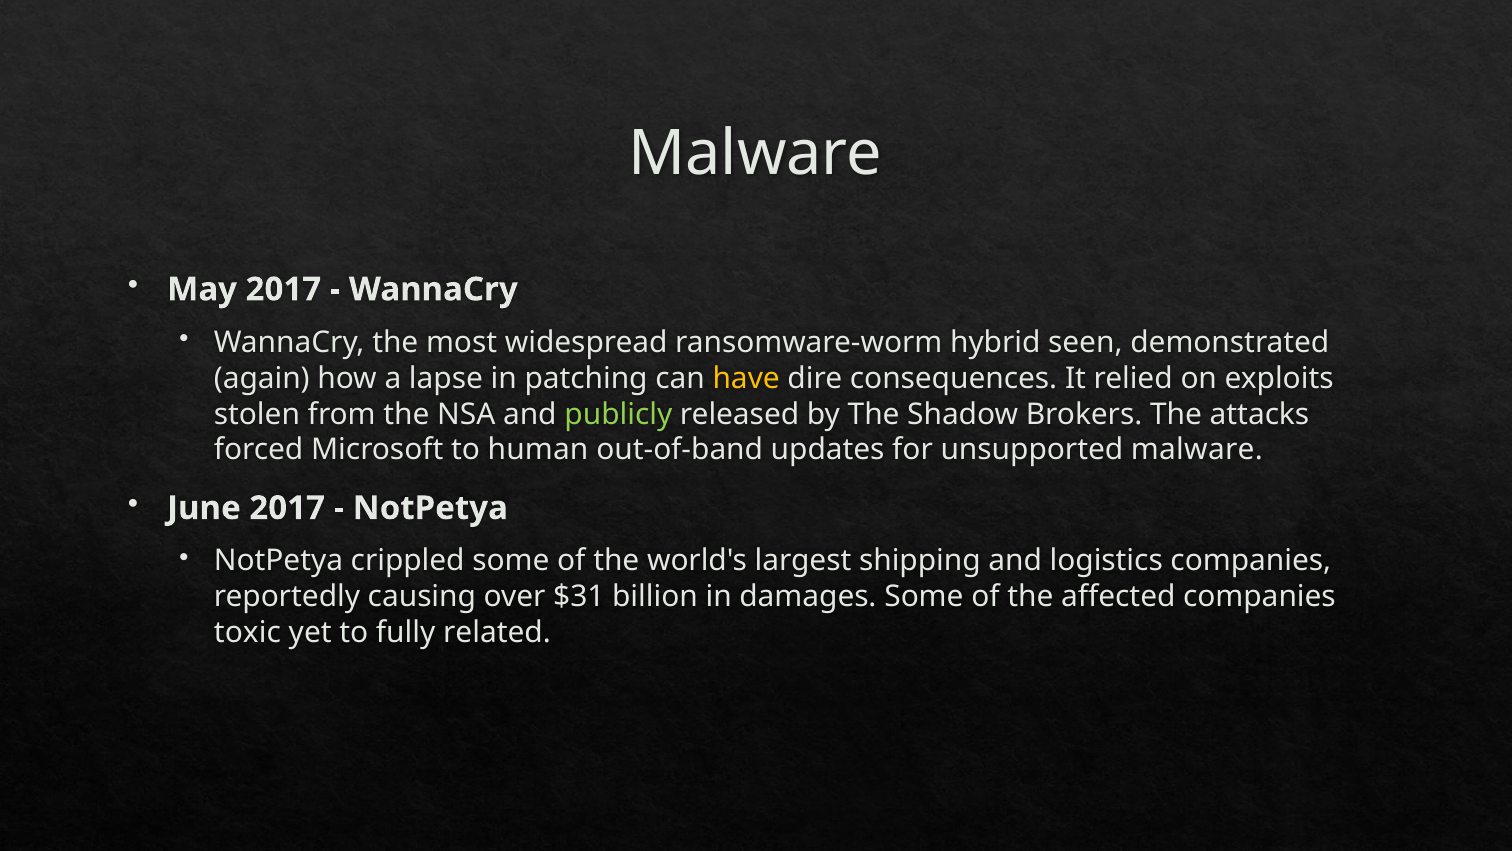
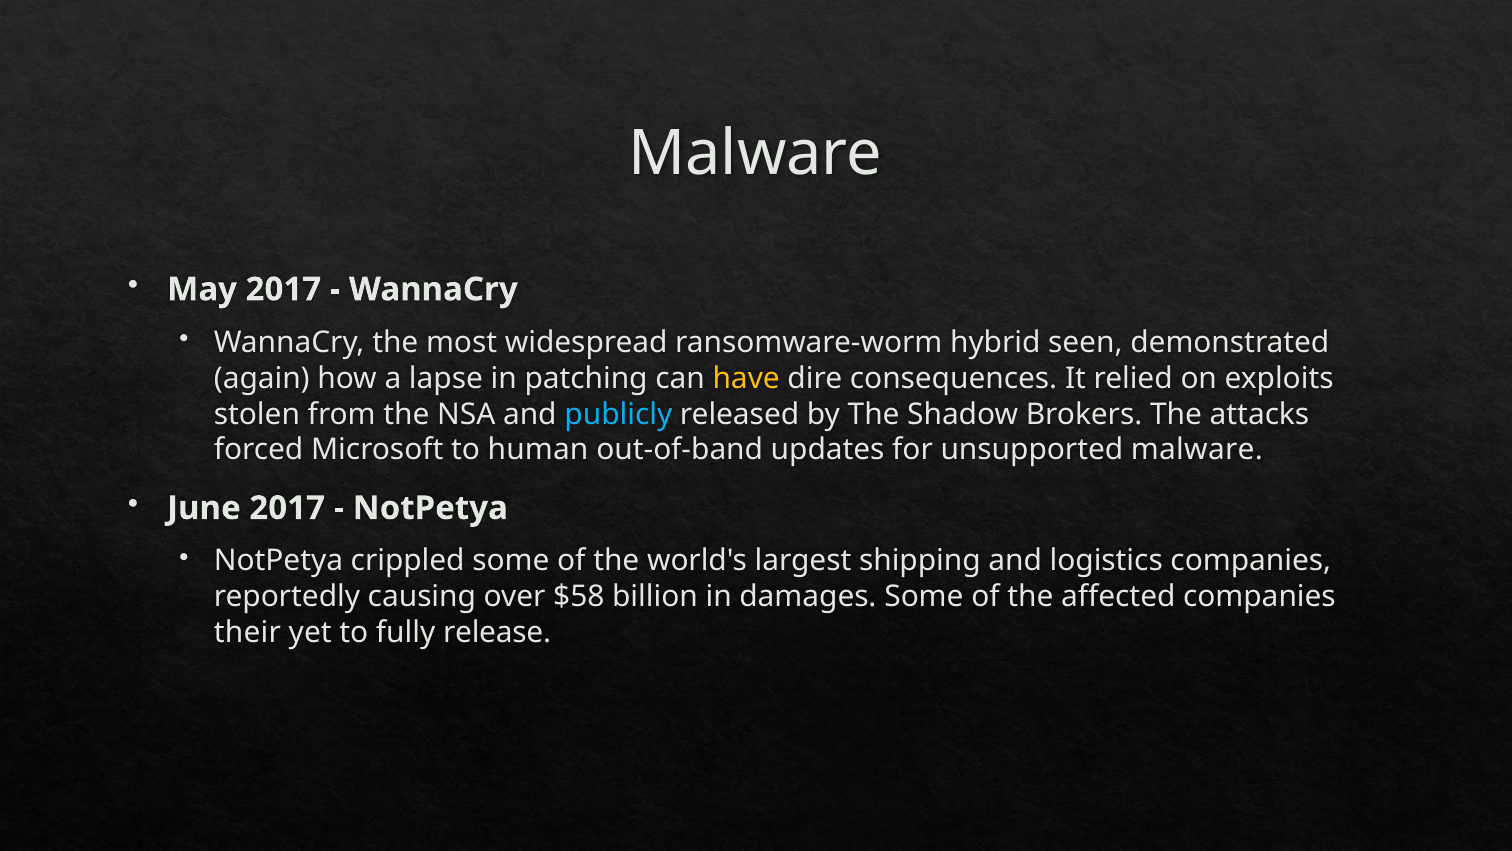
publicly colour: light green -> light blue (618, 414)
$31: $31 -> $58 (579, 597)
toxic: toxic -> their (247, 632)
related: related -> release (497, 632)
